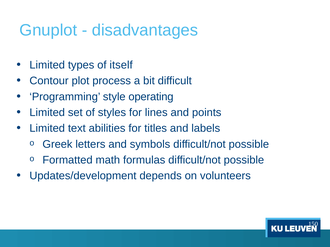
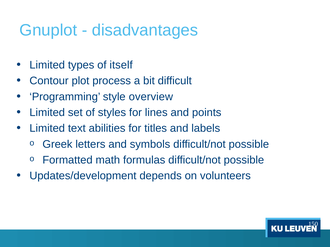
operating: operating -> overview (151, 97)
